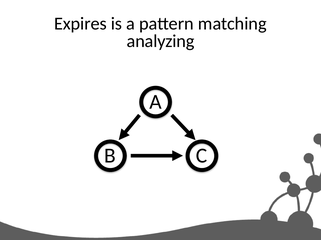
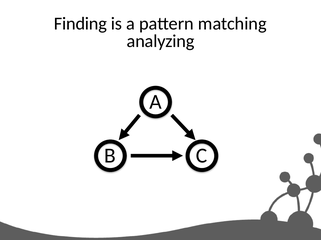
Expires: Expires -> Finding (80, 24)
